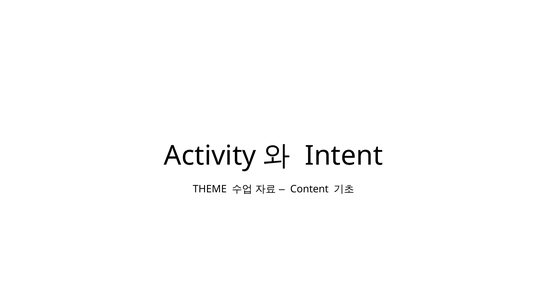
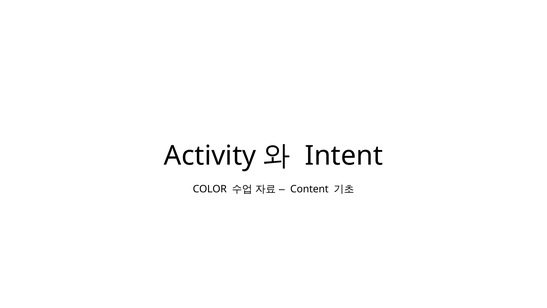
THEME: THEME -> COLOR (210, 189)
